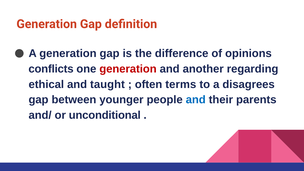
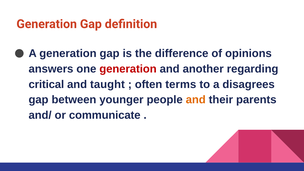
conflicts: conflicts -> answers (51, 69)
ethical: ethical -> critical (46, 84)
and colour: blue -> orange (196, 100)
unconditional: unconditional -> communicate (105, 115)
